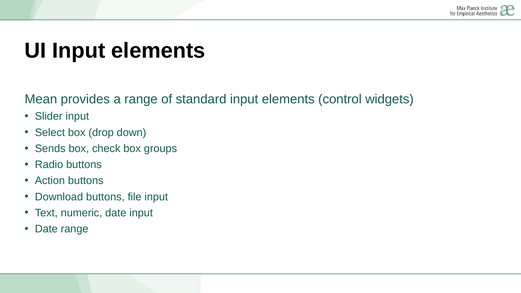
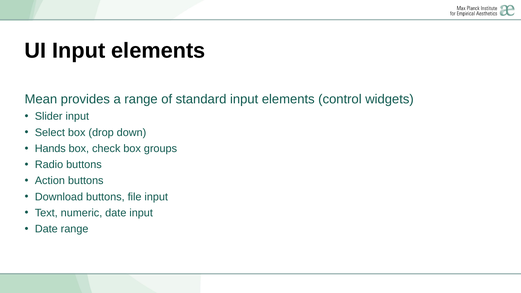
Sends: Sends -> Hands (50, 149)
